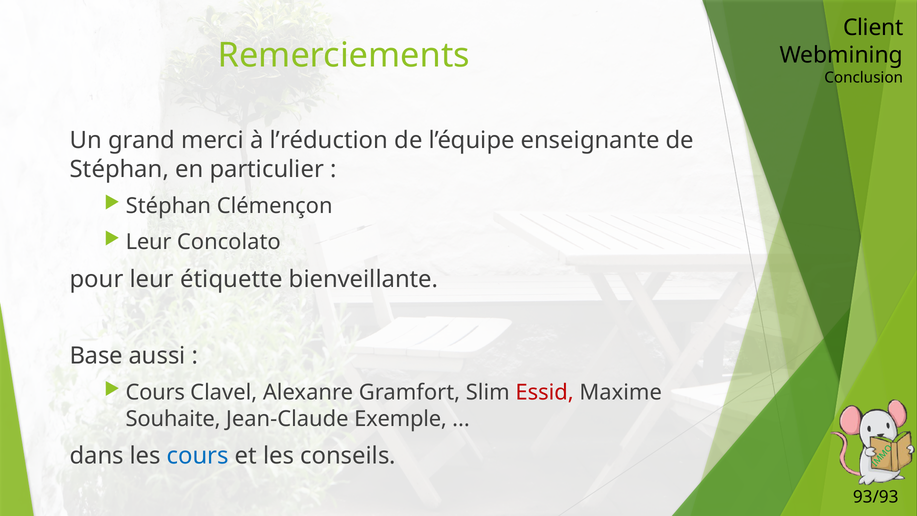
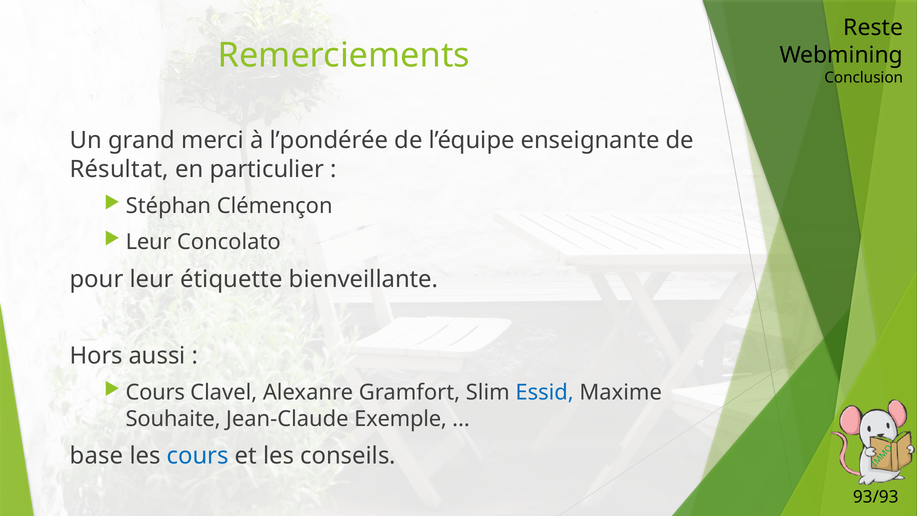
Client: Client -> Reste (873, 28)
l’réduction: l’réduction -> l’pondérée (329, 140)
Stéphan: Stéphan -> Résultat (119, 169)
Base: Base -> Hors (96, 355)
Essid colour: red -> blue (545, 392)
dans: dans -> base (97, 456)
